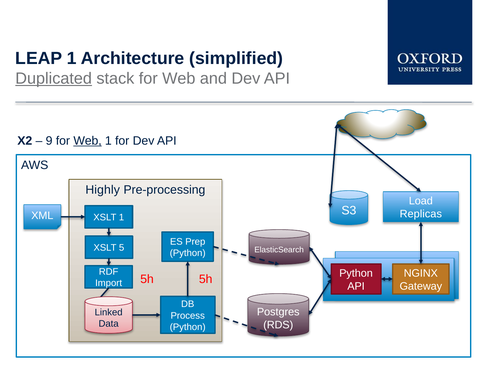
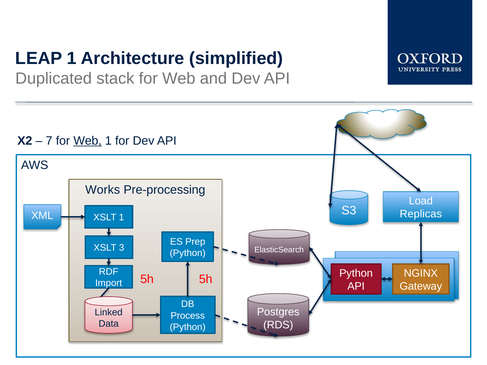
Duplicated underline: present -> none (54, 79)
9: 9 -> 7 (49, 141)
Highly: Highly -> Works (103, 190)
5: 5 -> 3 (122, 248)
